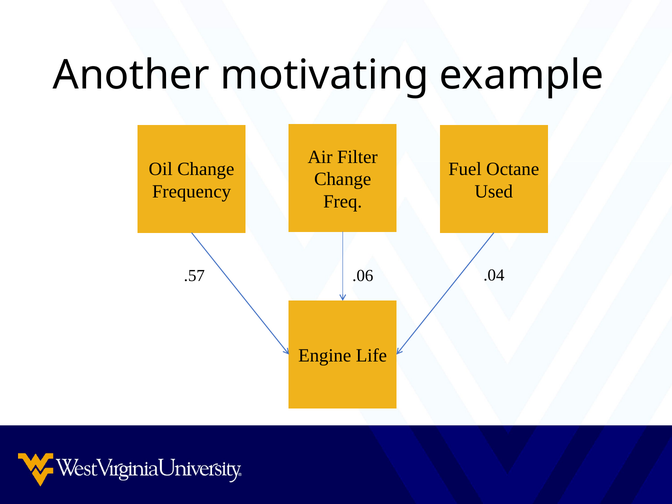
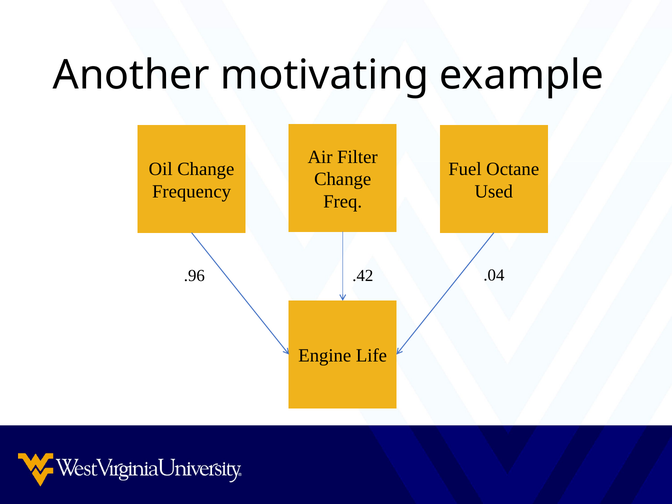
.57: .57 -> .96 (194, 276)
.06: .06 -> .42 (363, 276)
